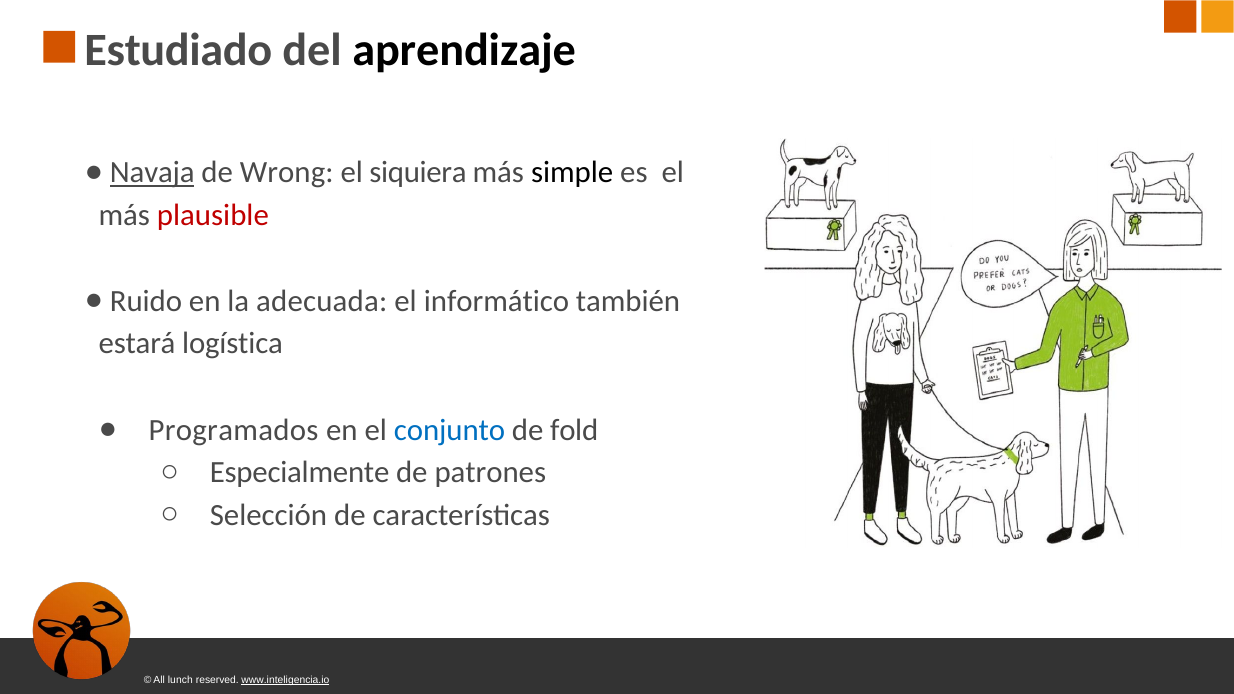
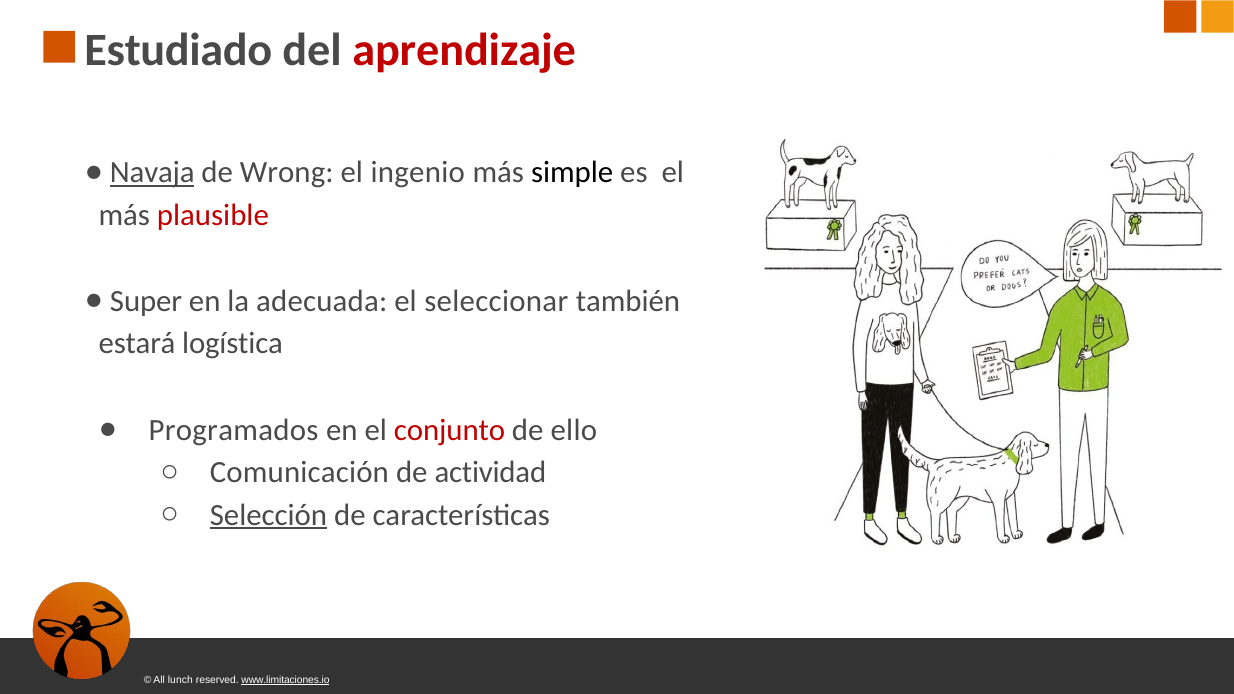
aprendizaje colour: black -> red (464, 50)
siquiera: siquiera -> ingenio (418, 173)
Ruido: Ruido -> Super (146, 301)
informático: informático -> seleccionar (496, 301)
conjunto colour: blue -> red (450, 430)
fold: fold -> ello (574, 430)
Especialmente: Especialmente -> Comunicación (299, 473)
patrones: patrones -> actividad (490, 473)
Selección underline: none -> present (268, 515)
www.inteligencia.io: www.inteligencia.io -> www.limitaciones.io (285, 680)
